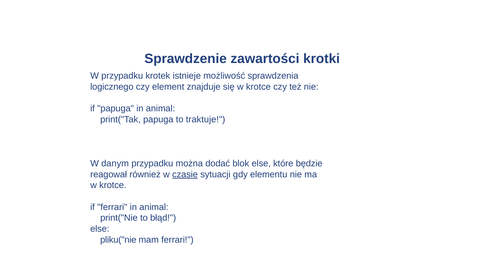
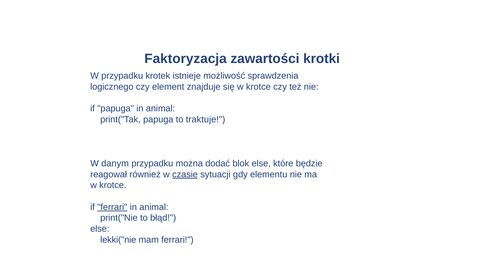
Sprawdzenie: Sprawdzenie -> Faktoryzacja (186, 59)
ferrari underline: none -> present (112, 207)
pliku("nie: pliku("nie -> lekki("nie (118, 240)
